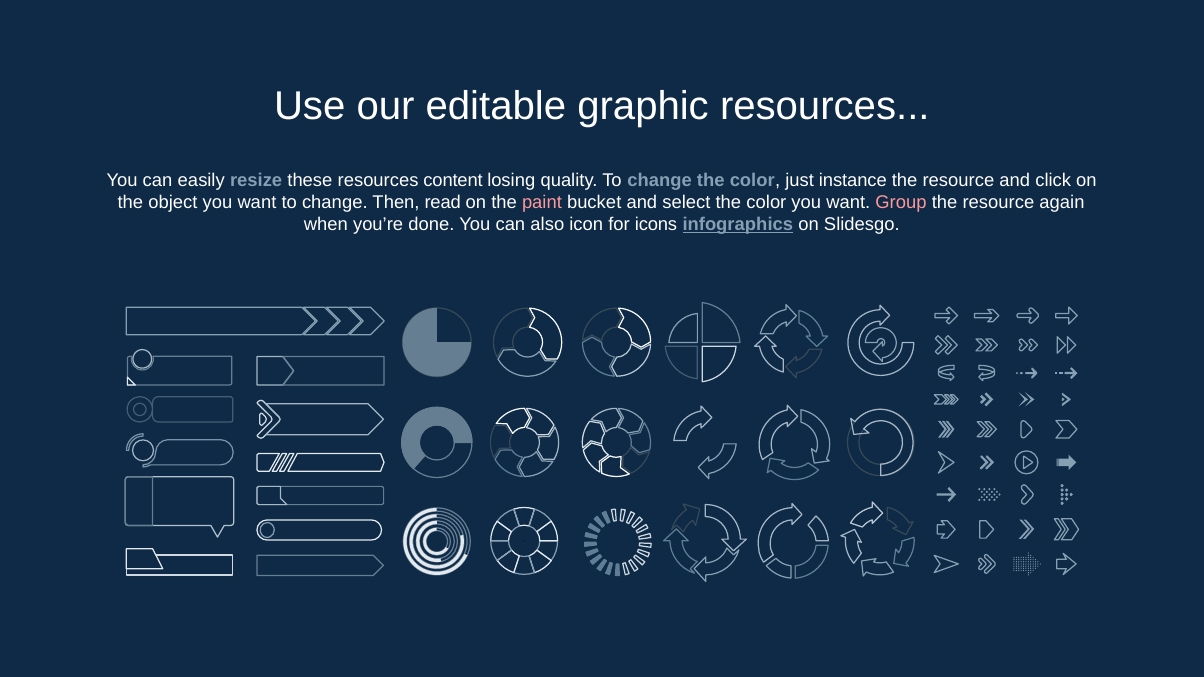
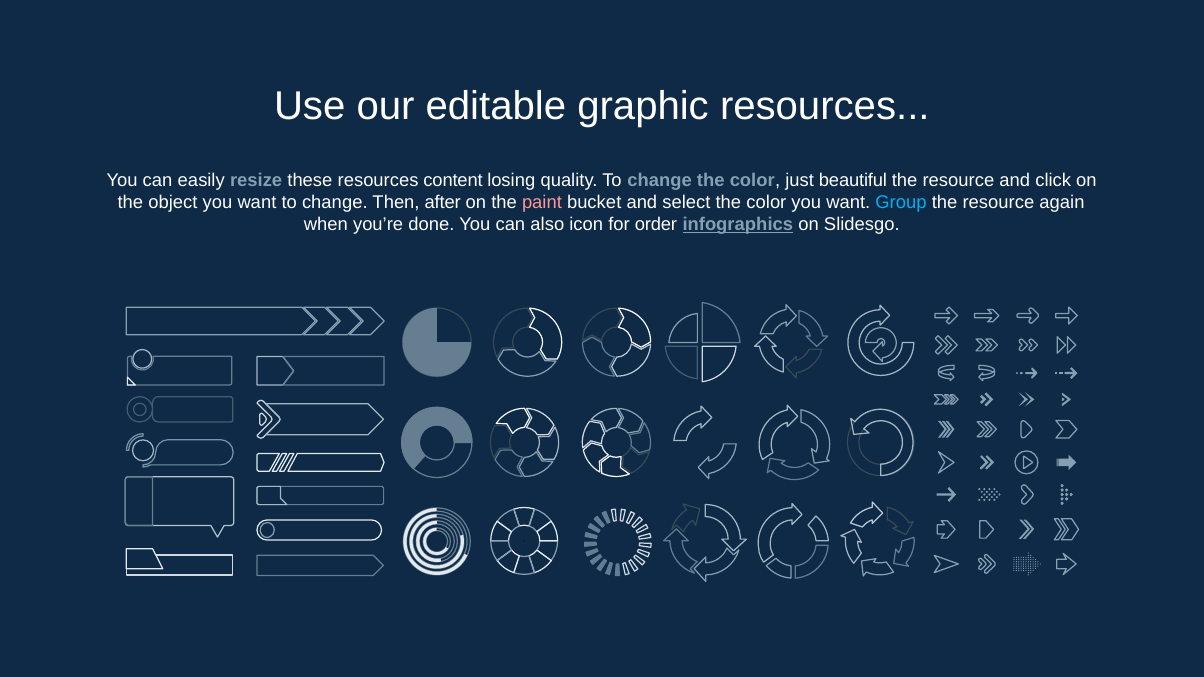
instance: instance -> beautiful (853, 181)
read: read -> after (443, 203)
Group colour: pink -> light blue (901, 203)
icons: icons -> order (656, 225)
